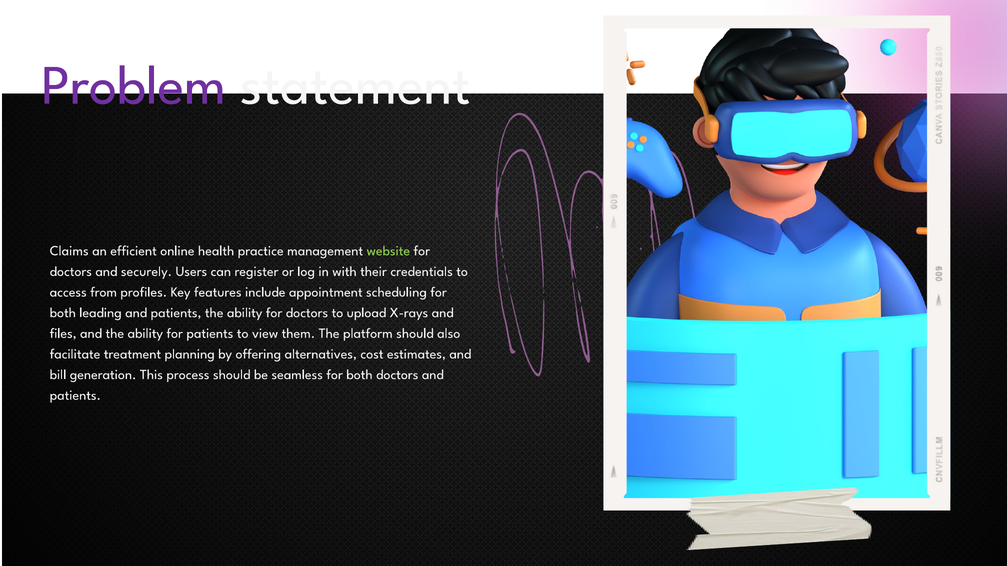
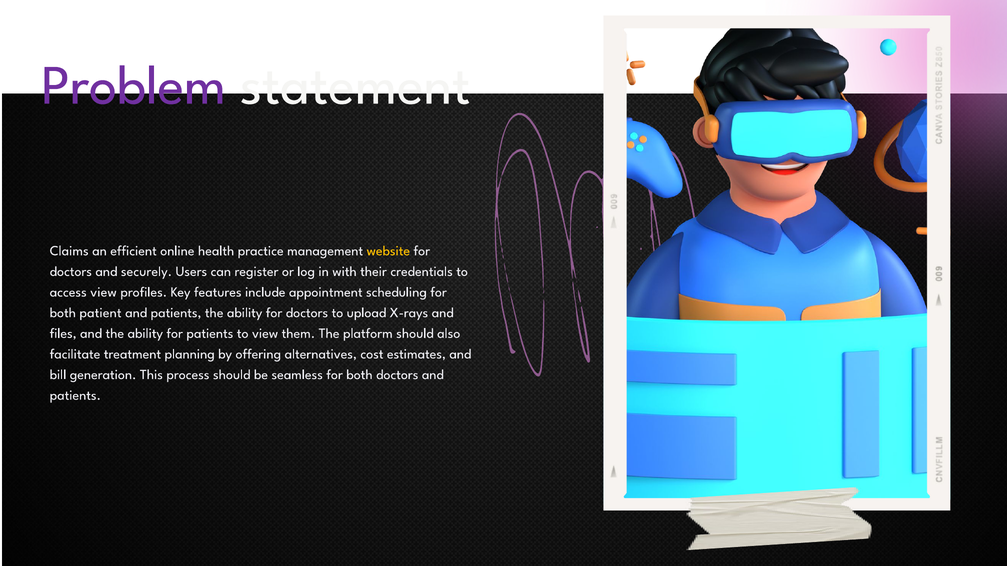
website colour: light green -> yellow (388, 251)
access from: from -> view (104, 292)
leading: leading -> patient (101, 313)
